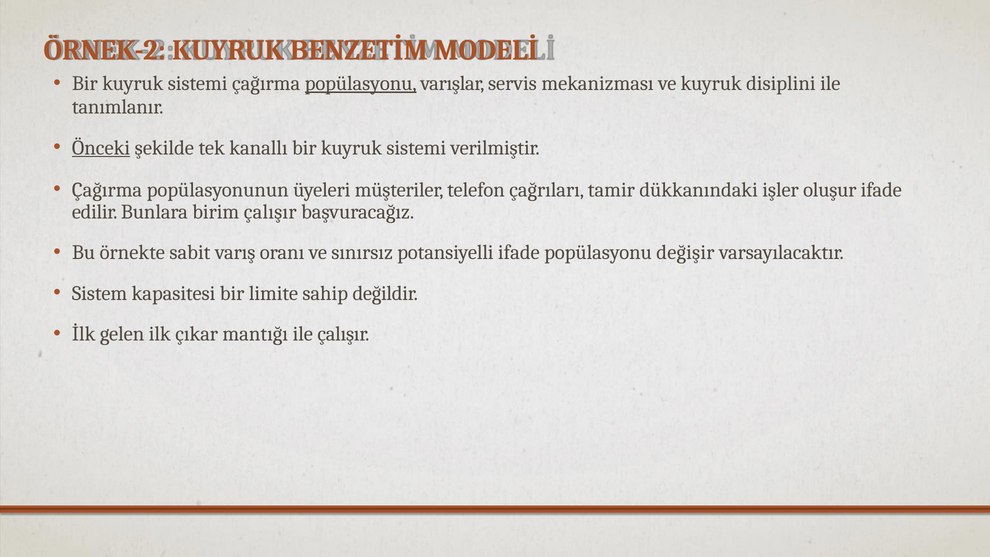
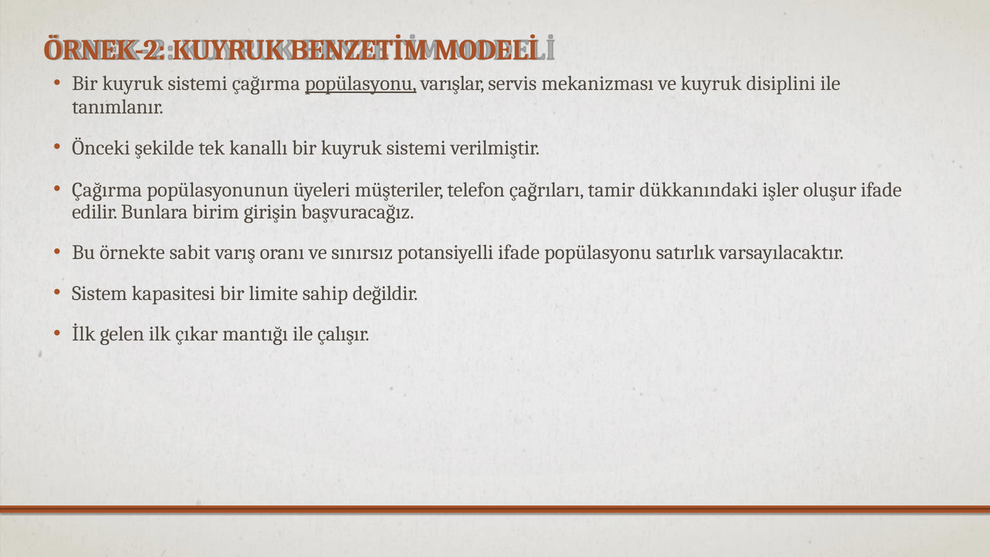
Önceki underline: present -> none (101, 148)
birim çalışır: çalışır -> girişin (270, 212)
değişir: değişir -> satırlık (686, 252)
